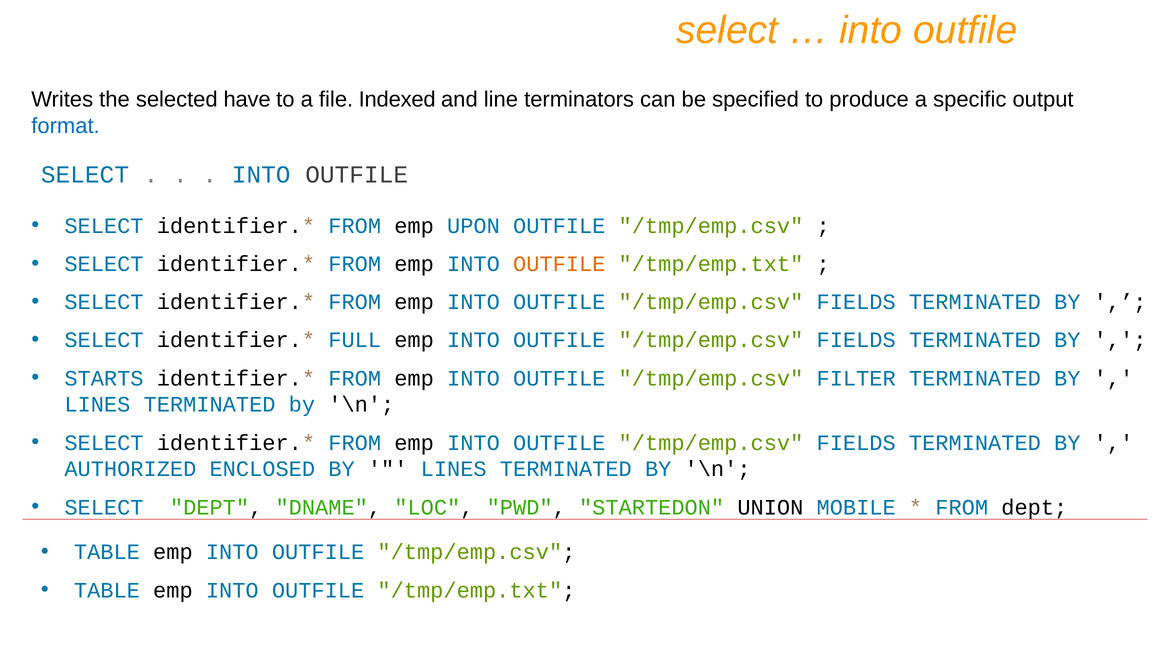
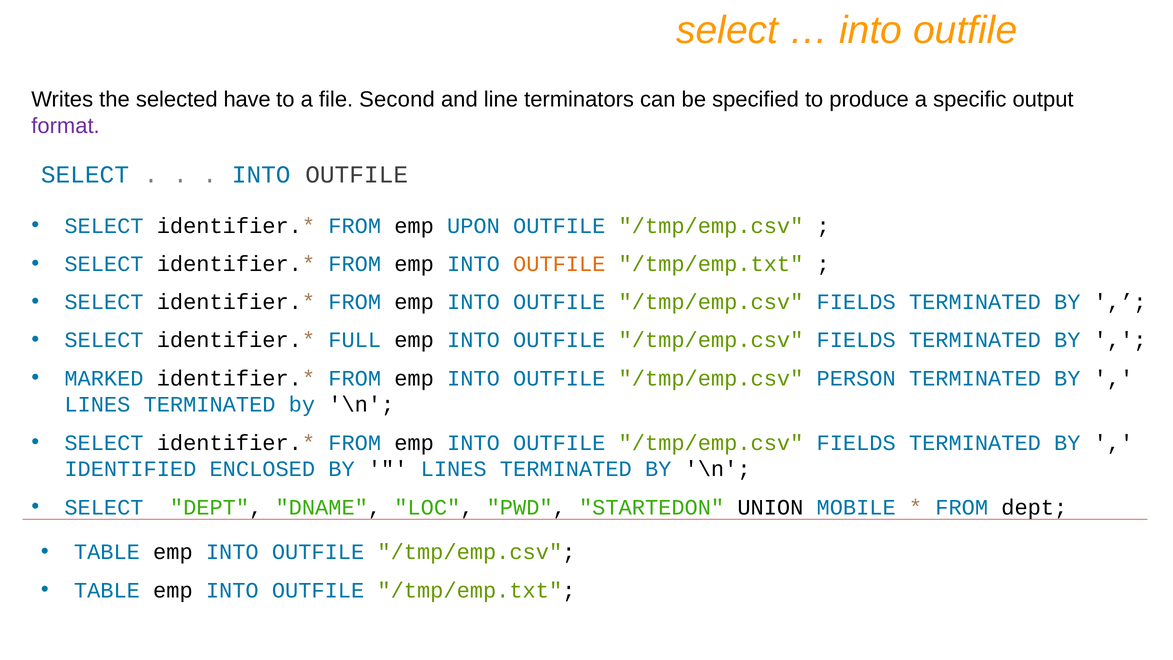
Indexed: Indexed -> Second (397, 100)
format colour: blue -> purple (66, 126)
STARTS: STARTS -> MARKED (104, 378)
FILTER: FILTER -> PERSON (856, 378)
AUTHORIZED: AUTHORIZED -> IDENTIFIED (130, 469)
